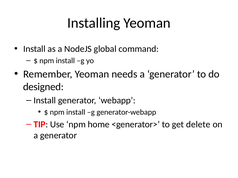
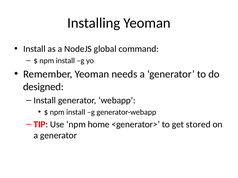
delete: delete -> stored (198, 125)
